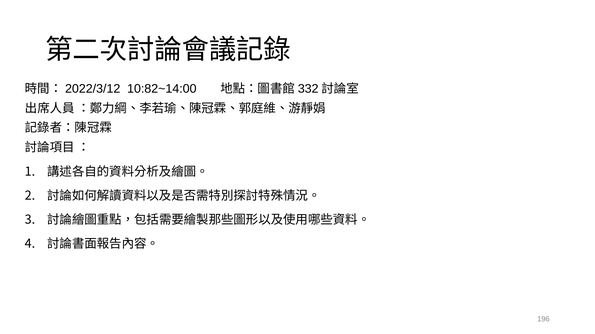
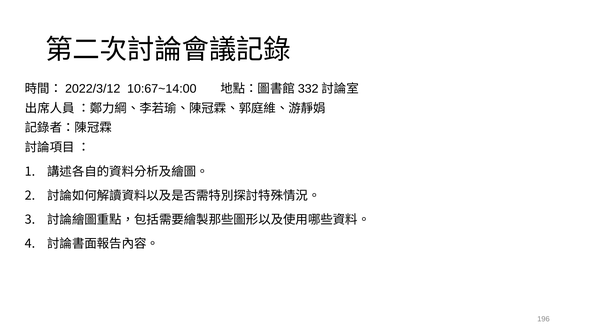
10:82~14:00: 10:82~14:00 -> 10:67~14:00 (162, 89)
